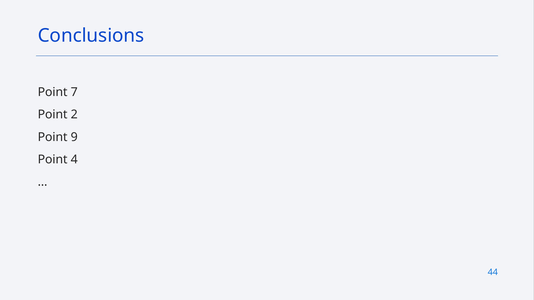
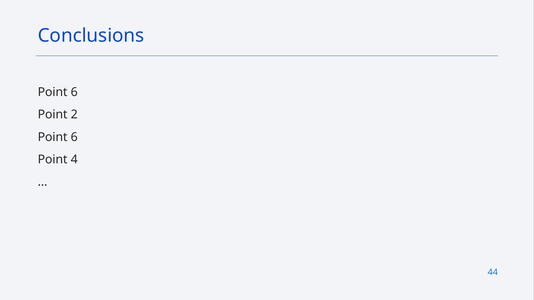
7: 7 -> 6 (74, 92)
9: 9 -> 6 (74, 137)
